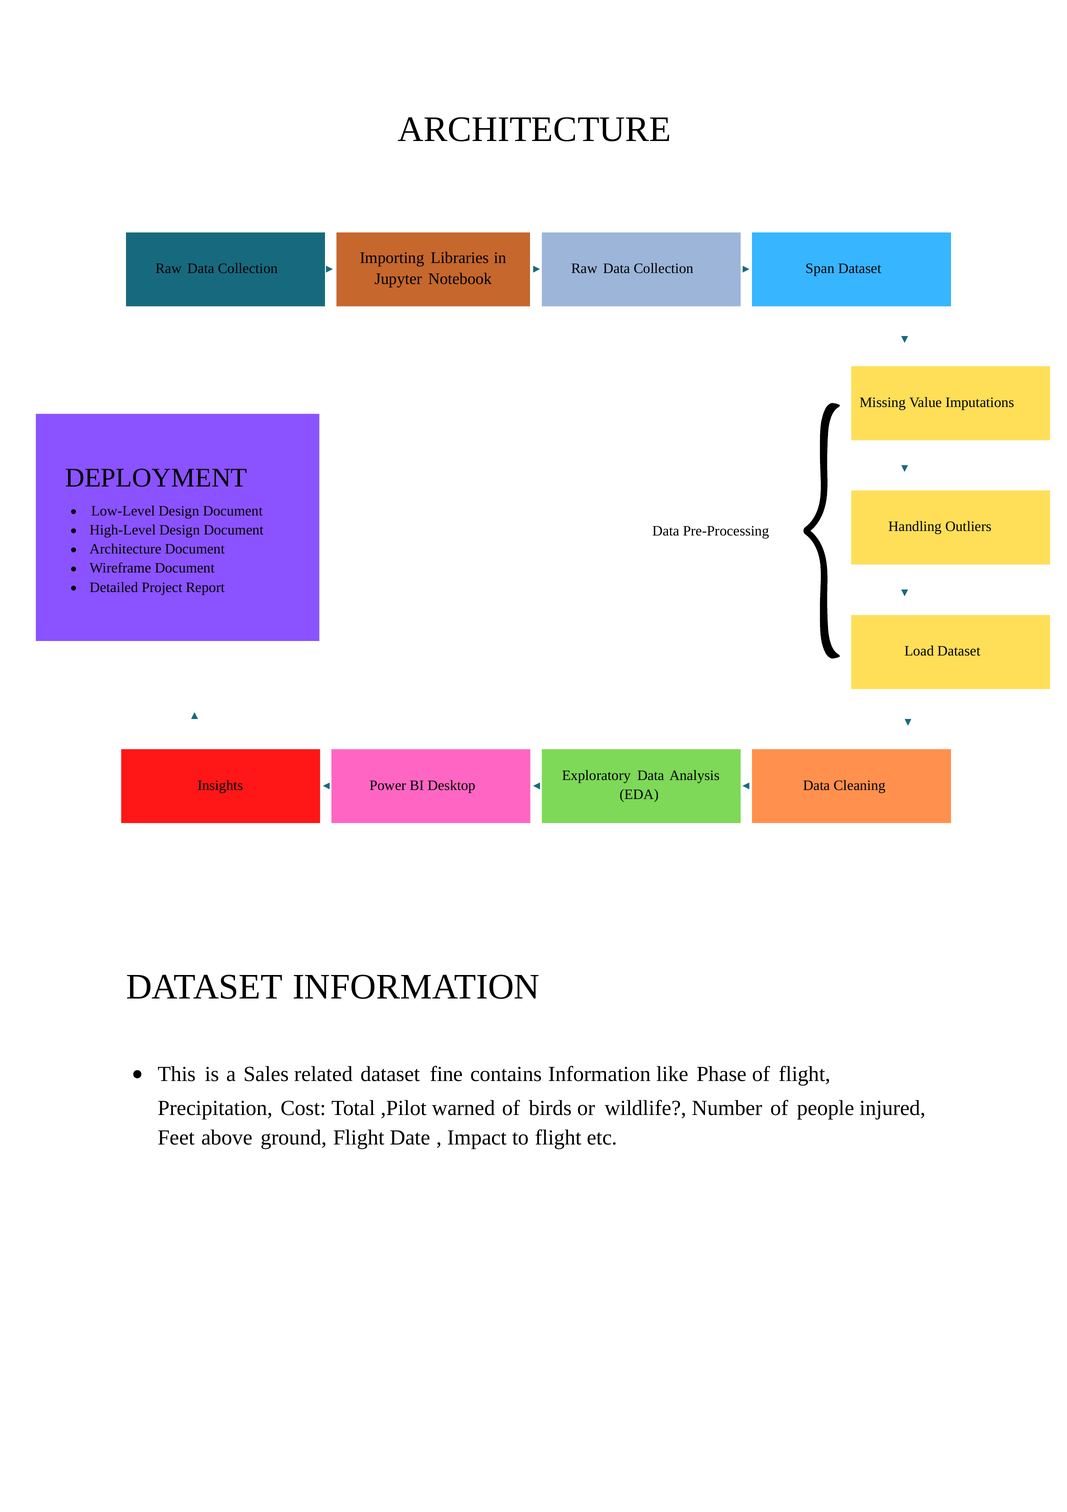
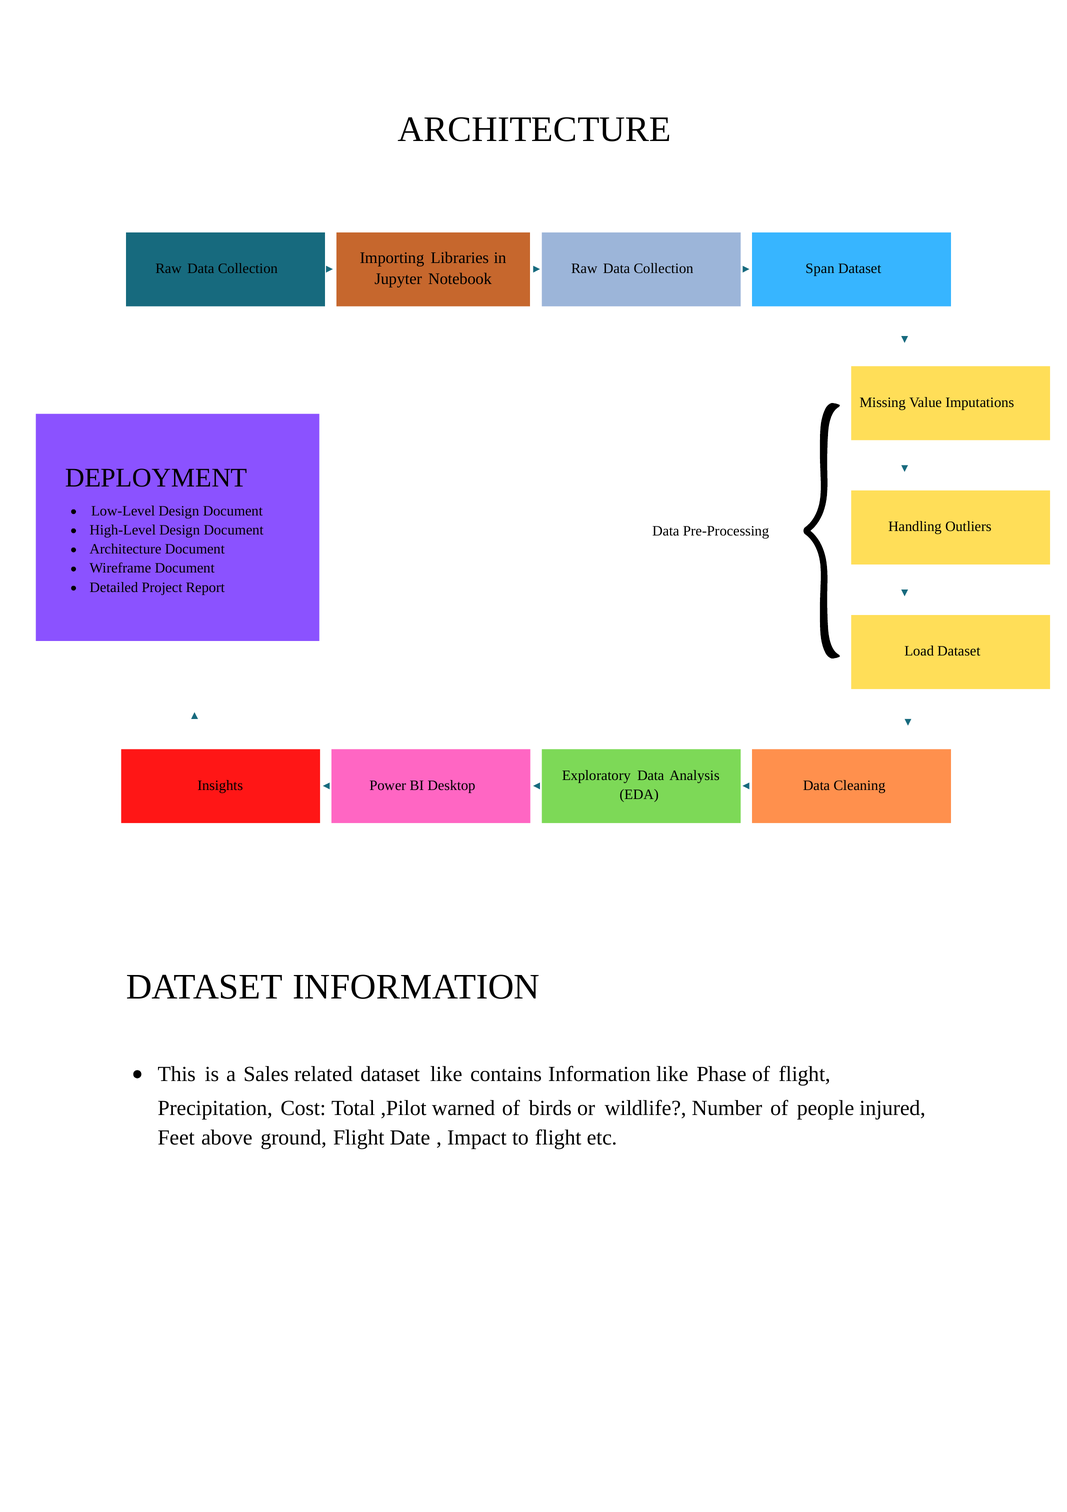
dataset fine: fine -> like (446, 1074)
